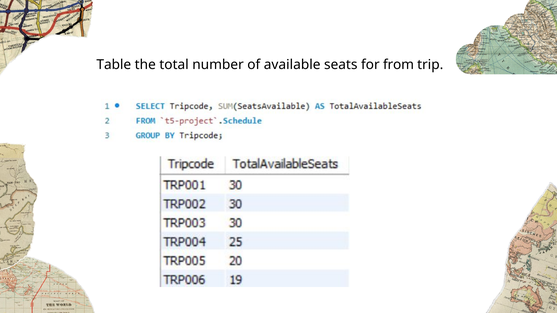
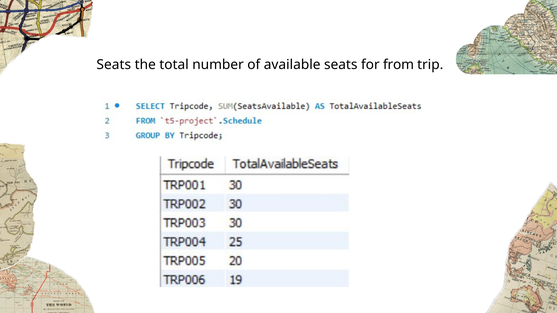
Table: Table -> Seats (114, 65)
